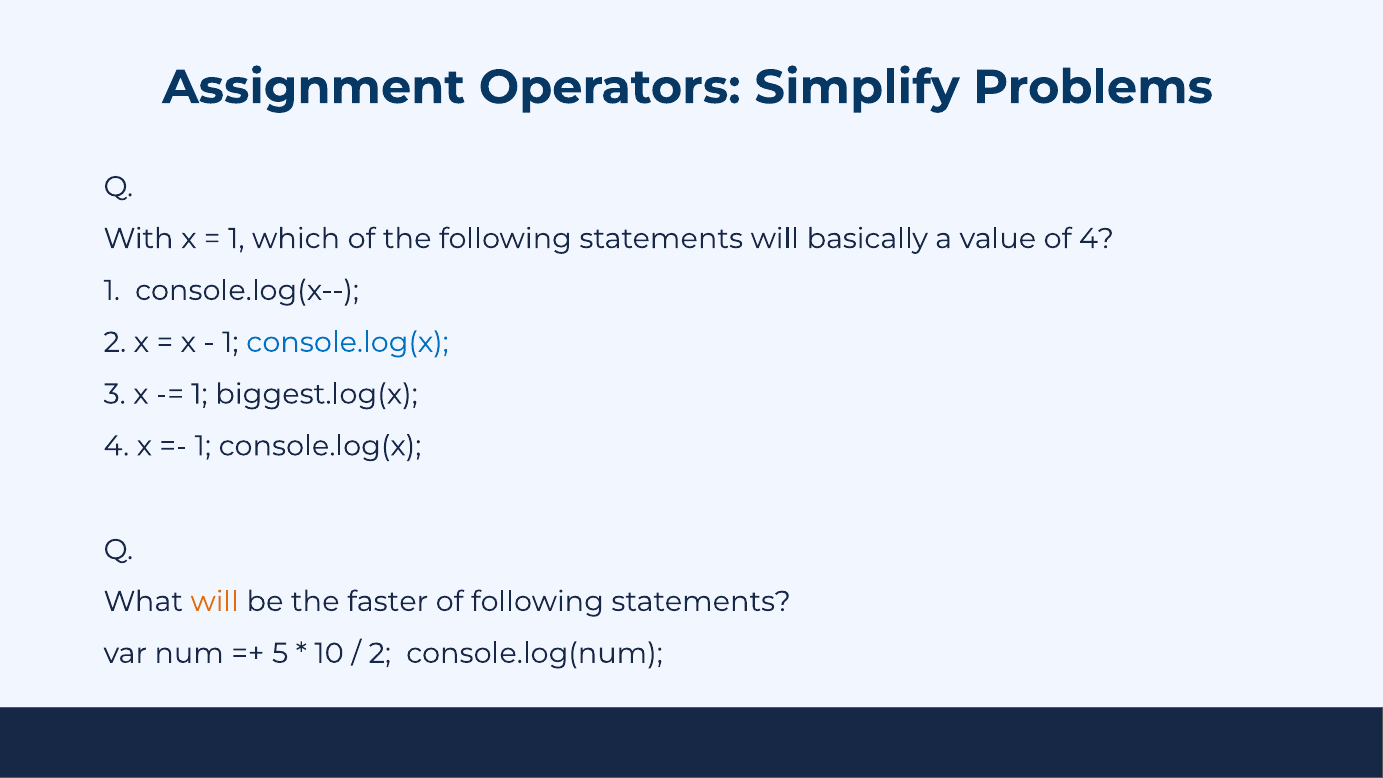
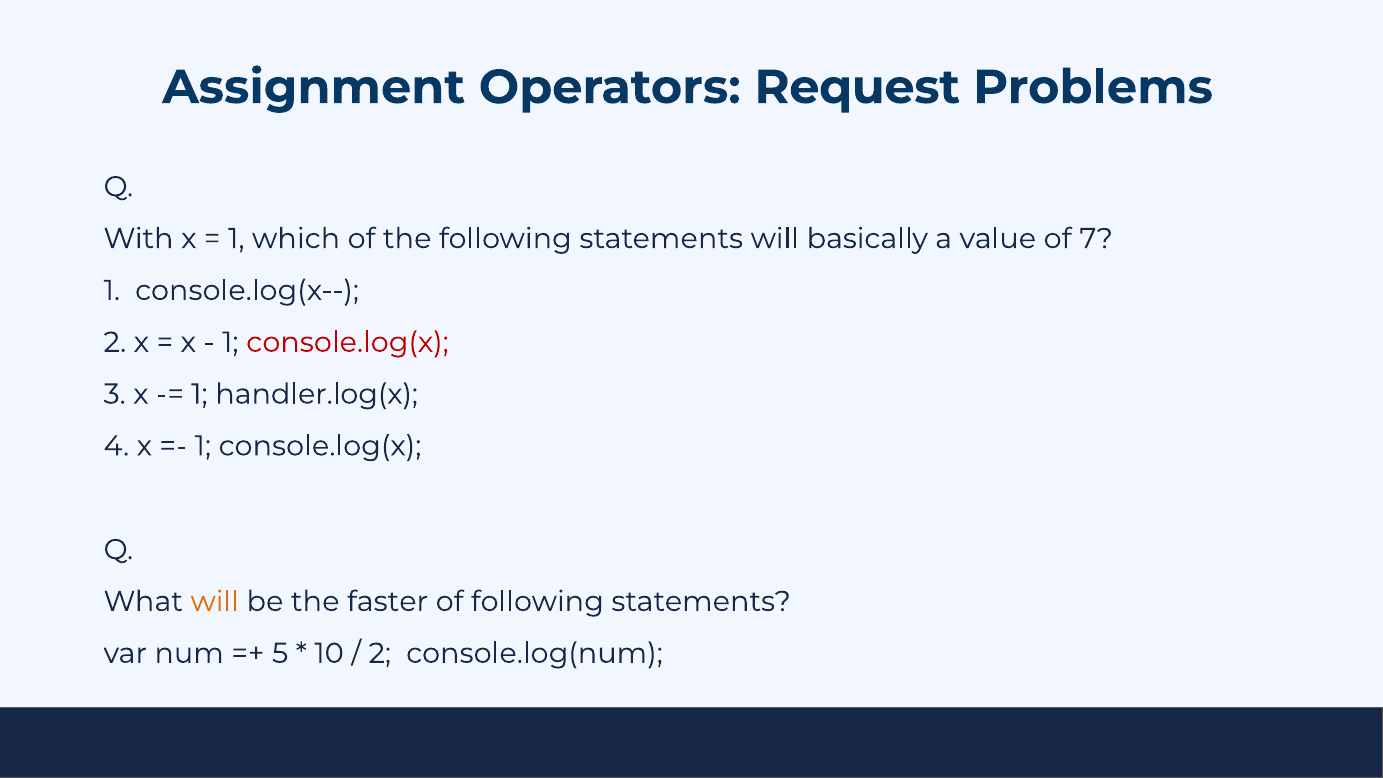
Simplify: Simplify -> Request (857, 87)
of 4: 4 -> 7 (1096, 239)
console.log(x colour: blue -> red (347, 342)
biggest.log(x: biggest.log(x -> handler.log(x (317, 394)
